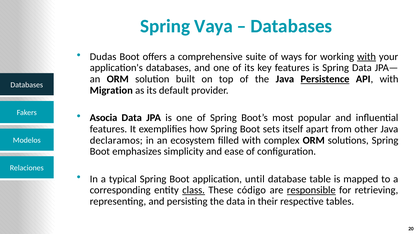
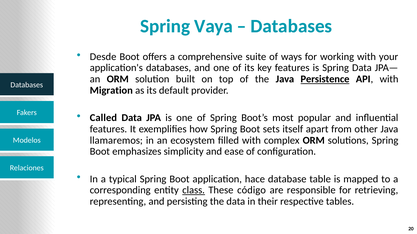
Dudas: Dudas -> Desde (103, 57)
with underline: present -> none (367, 57)
Asocia: Asocia -> Called (103, 118)
declaramos: declaramos -> llamaremos (116, 141)
until: until -> hace (255, 179)
responsible underline: present -> none (311, 191)
